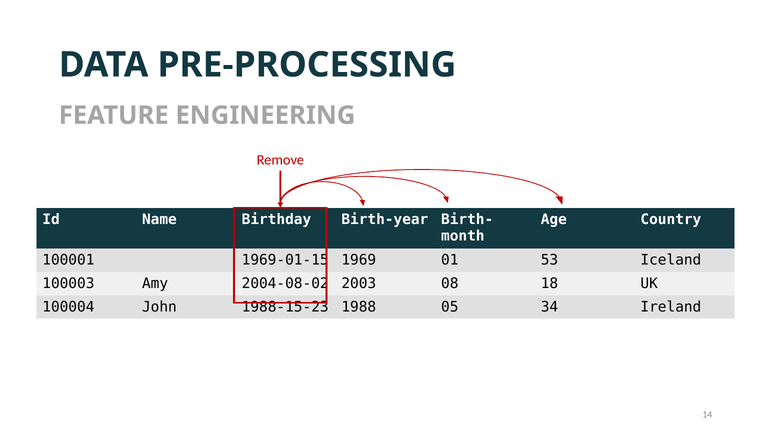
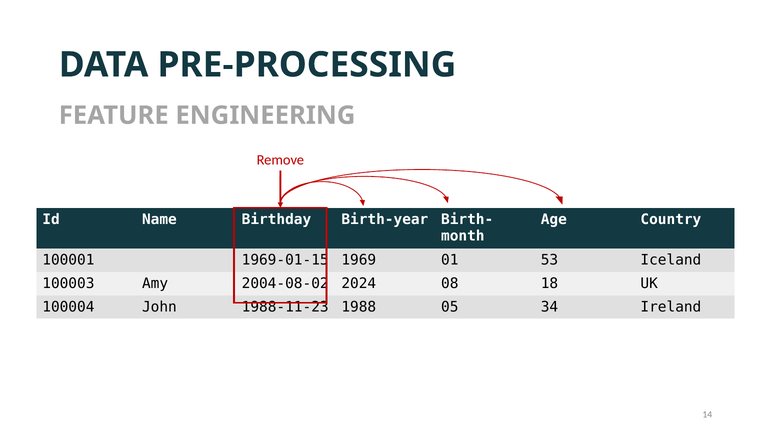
2003: 2003 -> 2024 (359, 283)
1988-15-23: 1988-15-23 -> 1988-11-23 (285, 307)
